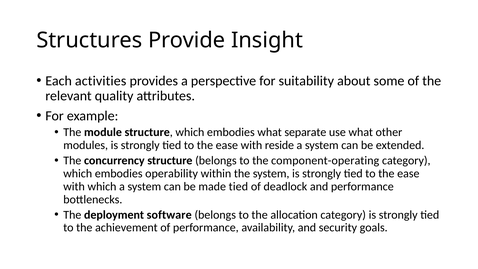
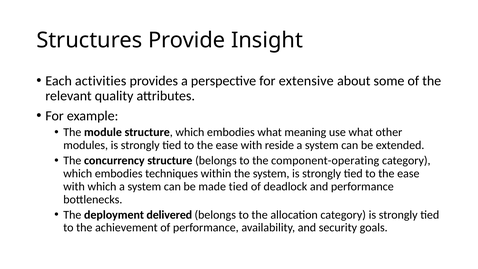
suitability: suitability -> extensive (306, 81)
separate: separate -> meaning (305, 132)
operability: operability -> techniques (172, 173)
software: software -> delivered (169, 215)
